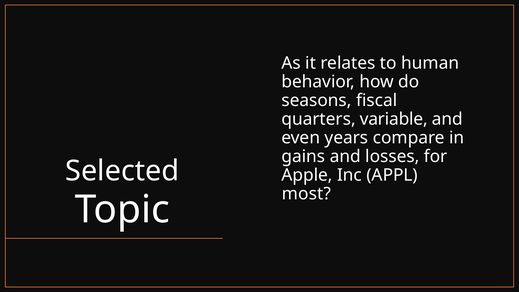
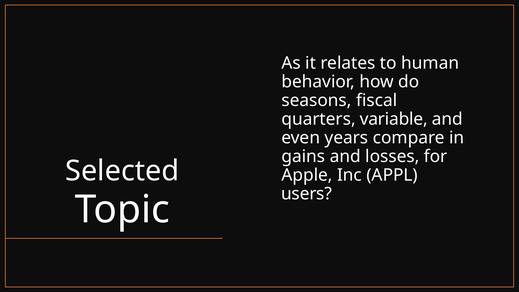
most: most -> users (307, 194)
